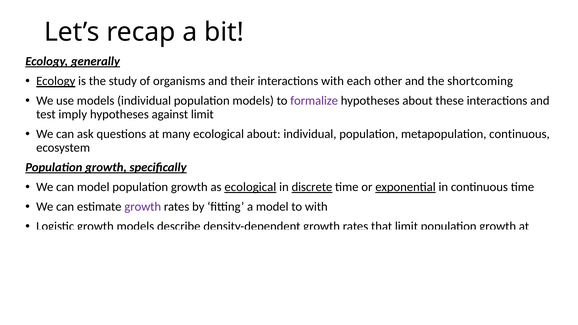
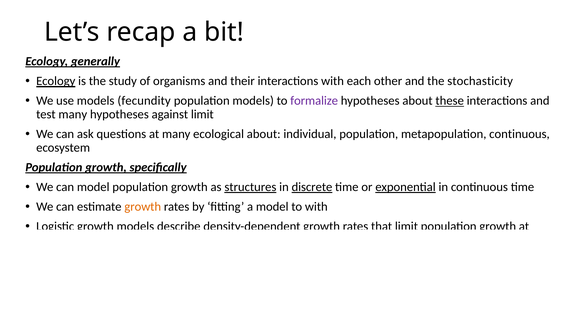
shortcoming: shortcoming -> stochasticity (480, 81)
models individual: individual -> fecundity (144, 101)
these underline: none -> present (450, 101)
test imply: imply -> many (73, 114)
as ecological: ecological -> structures (250, 187)
growth colour: purple -> orange (143, 207)
